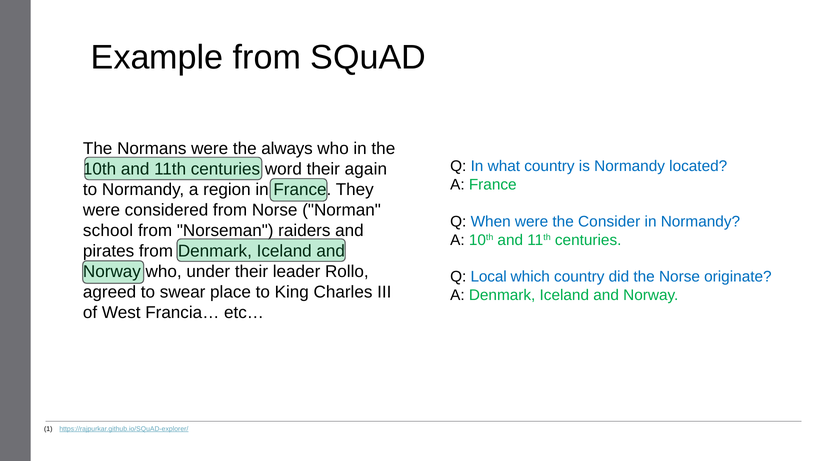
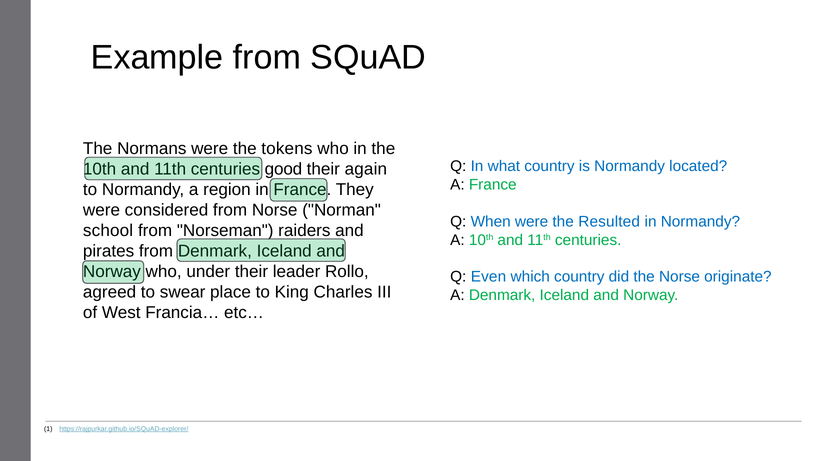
always: always -> tokens (287, 149)
word: word -> good (283, 169)
Consider: Consider -> Resulted (609, 221)
Local: Local -> Even (488, 277)
